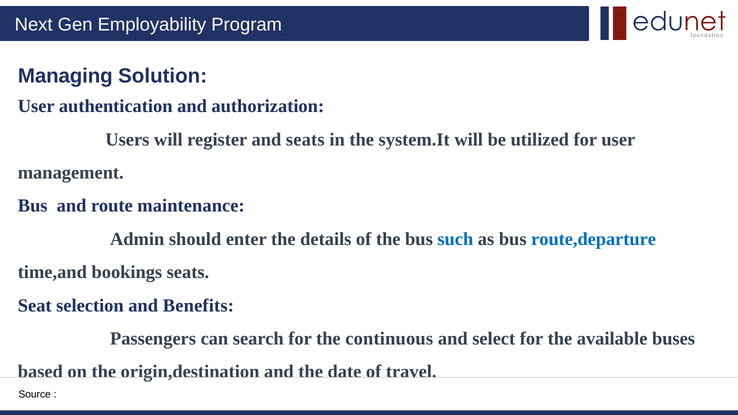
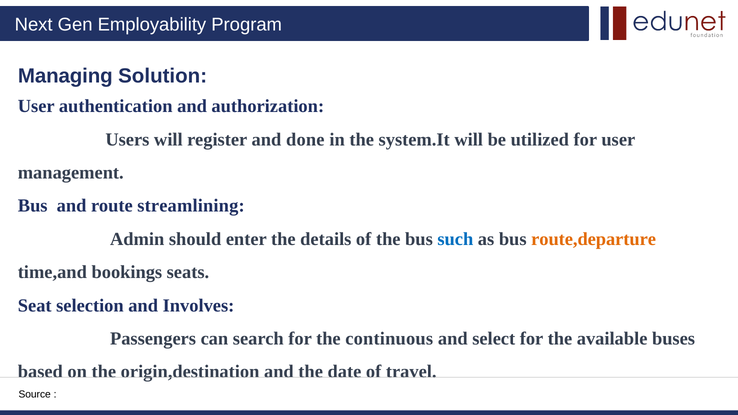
and seats: seats -> done (305, 139)
maintenance: maintenance -> streamlining (191, 206)
route,departure colour: blue -> orange (594, 239)
Benefits: Benefits -> Involves (198, 306)
